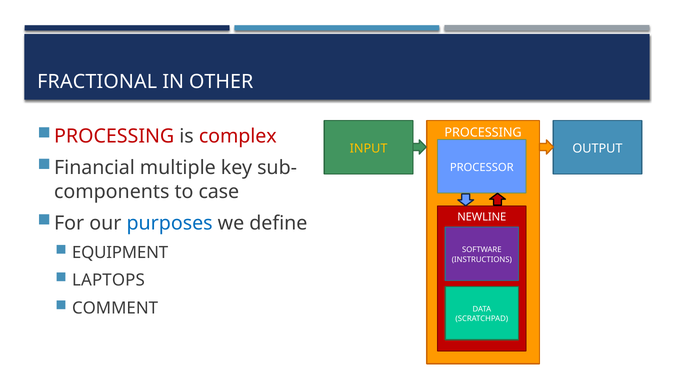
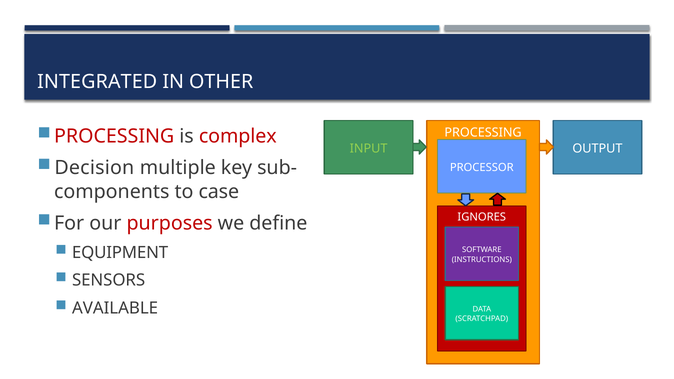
FRACTIONAL: FRACTIONAL -> INTEGRATED (97, 82)
INPUT colour: yellow -> light green (369, 149)
Financial: Financial -> Decision (94, 168)
purposes colour: blue -> red (170, 223)
NEWLINE: NEWLINE -> IGNORES (482, 217)
LAPTOPS: LAPTOPS -> SENSORS (109, 280)
COMMENT: COMMENT -> AVAILABLE (115, 308)
